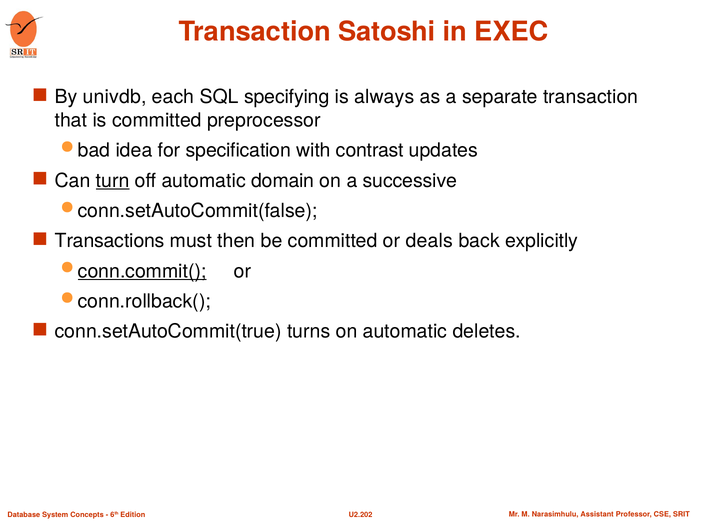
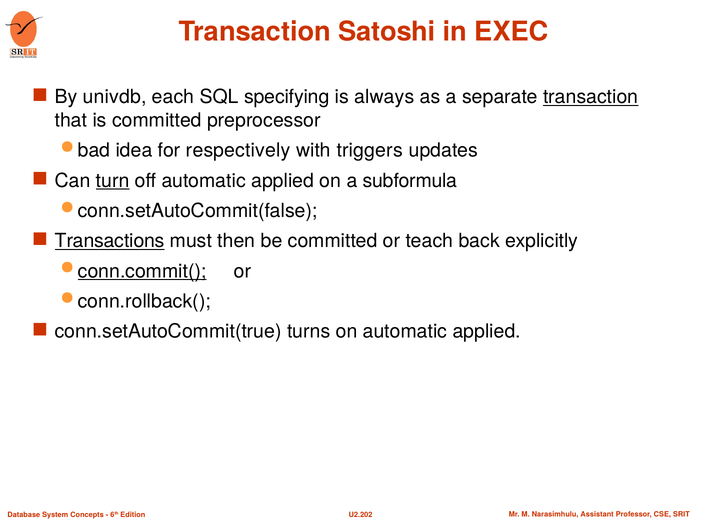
transaction underline: none -> present (591, 97)
specification: specification -> respectively (238, 151)
contrast: contrast -> triggers (370, 151)
off automatic domain: domain -> applied (283, 181)
successive: successive -> subformula (410, 181)
Transactions underline: none -> present (110, 241)
deals: deals -> teach (429, 241)
on automatic deletes: deletes -> applied (487, 332)
